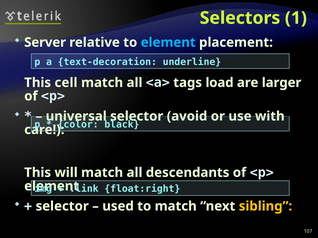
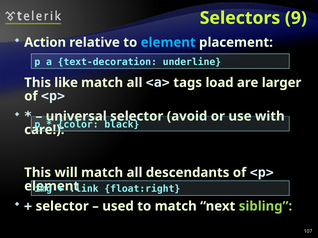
1: 1 -> 9 (296, 18)
Server: Server -> Action (45, 42)
cell: cell -> like (66, 83)
sibling colour: yellow -> light green (265, 207)
